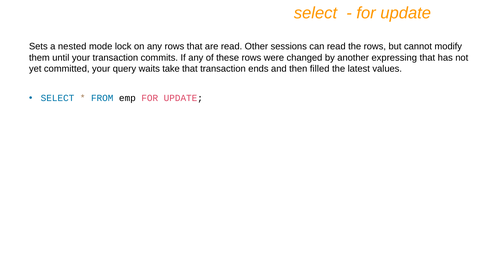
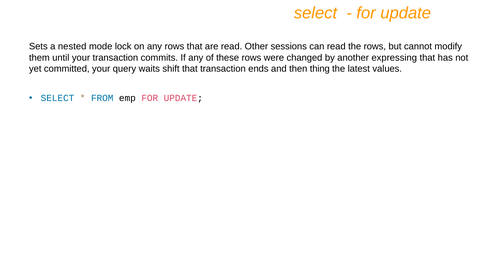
take: take -> shift (171, 69)
filled: filled -> thing (320, 69)
